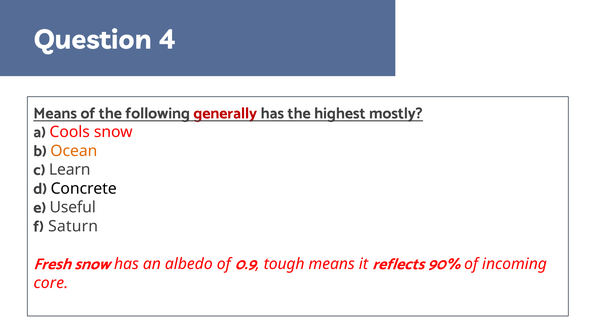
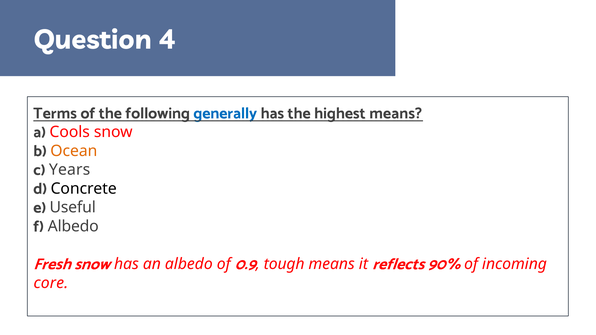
Means: Means -> Terms (55, 113)
generally colour: red -> blue (225, 113)
highest mostly: mostly -> means (396, 113)
Learn: Learn -> Years (70, 170)
f Saturn: Saturn -> Albedo (73, 227)
